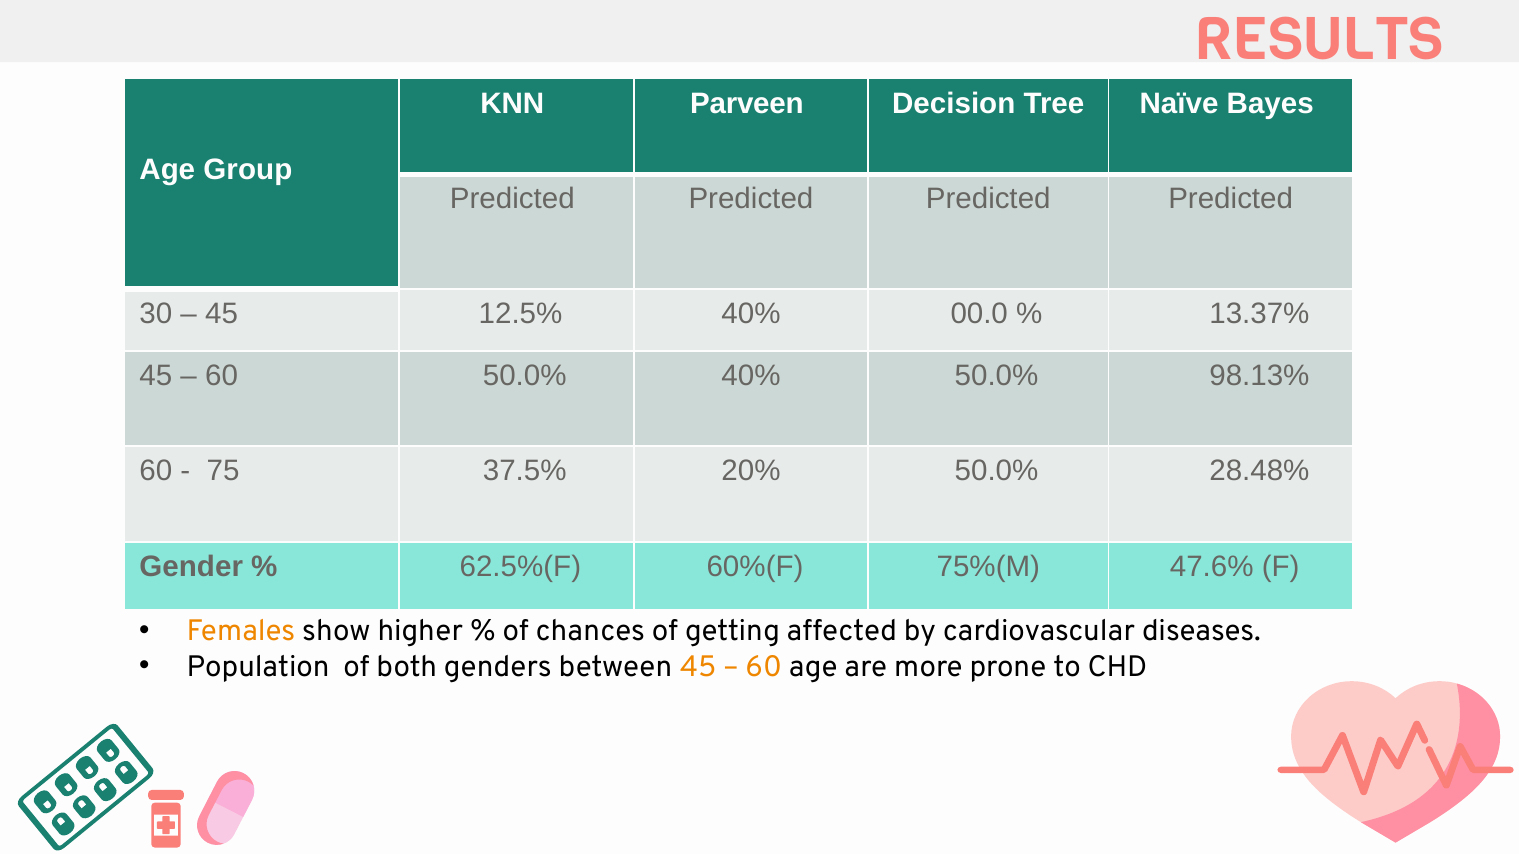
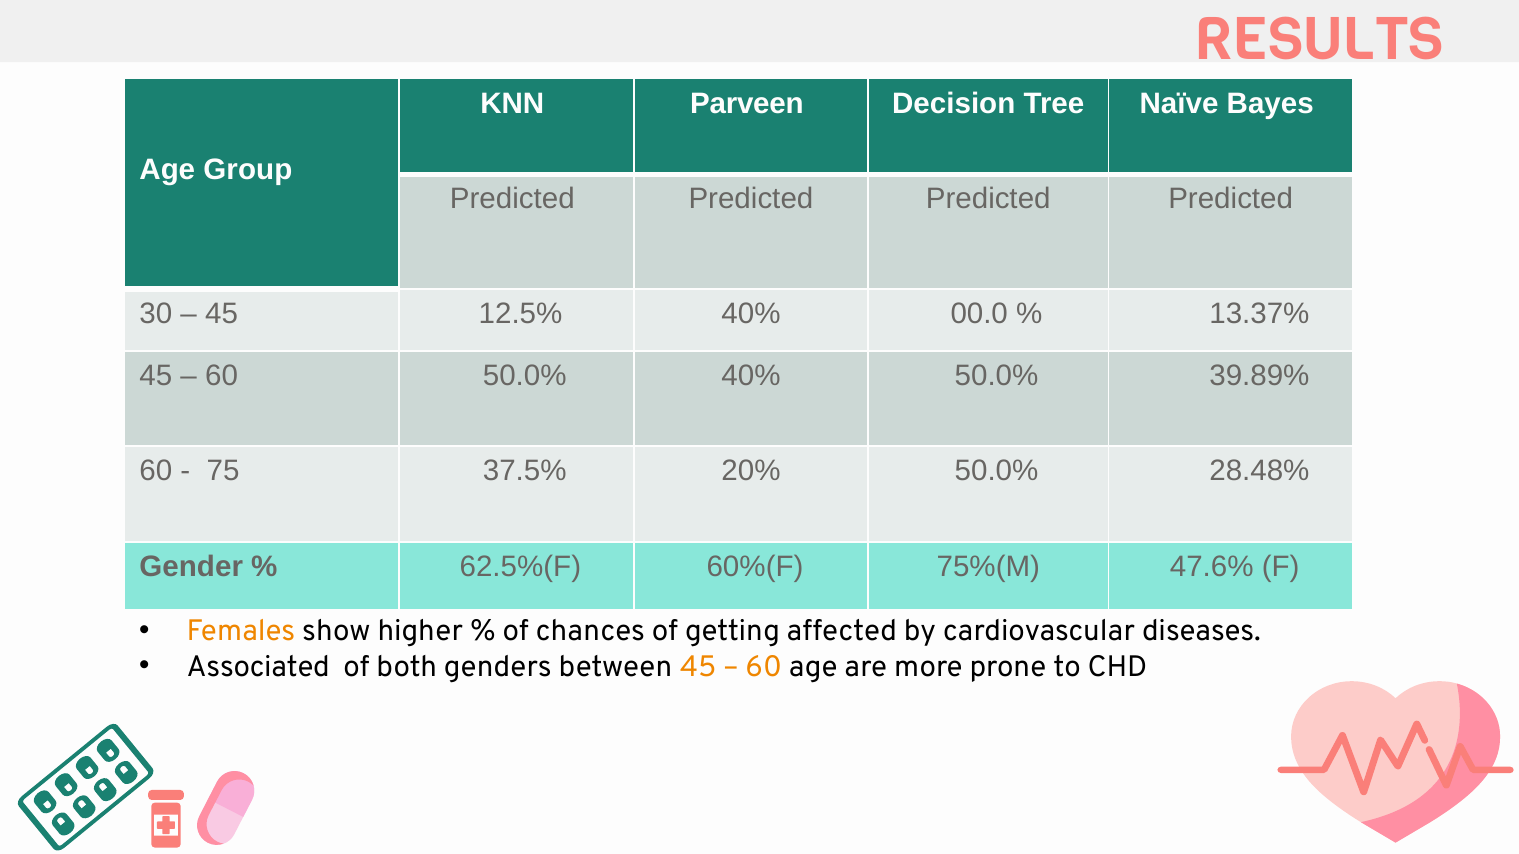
98.13%: 98.13% -> 39.89% (1259, 376)
Population: Population -> Associated (258, 667)
